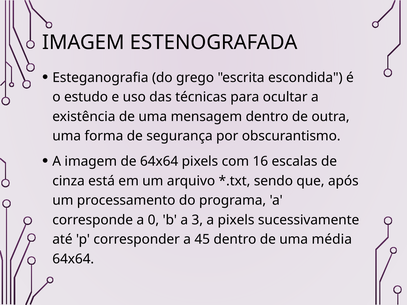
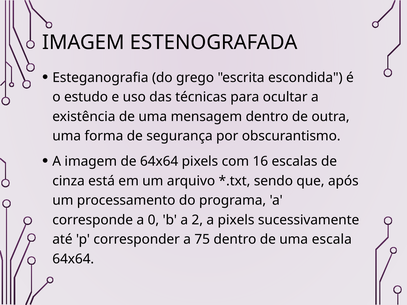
3: 3 -> 2 (197, 220)
45: 45 -> 75 (202, 240)
média: média -> escala (332, 240)
